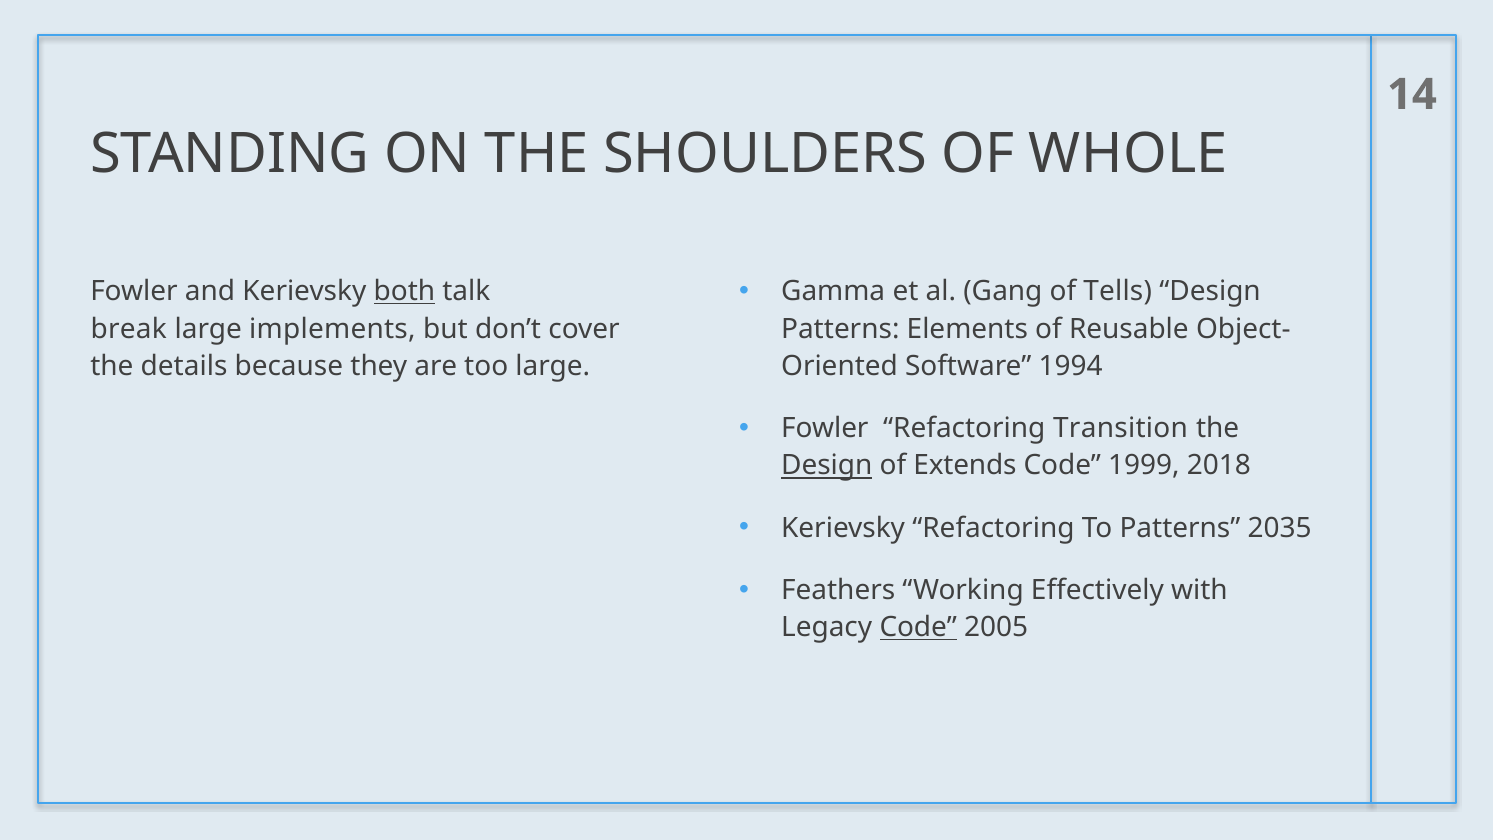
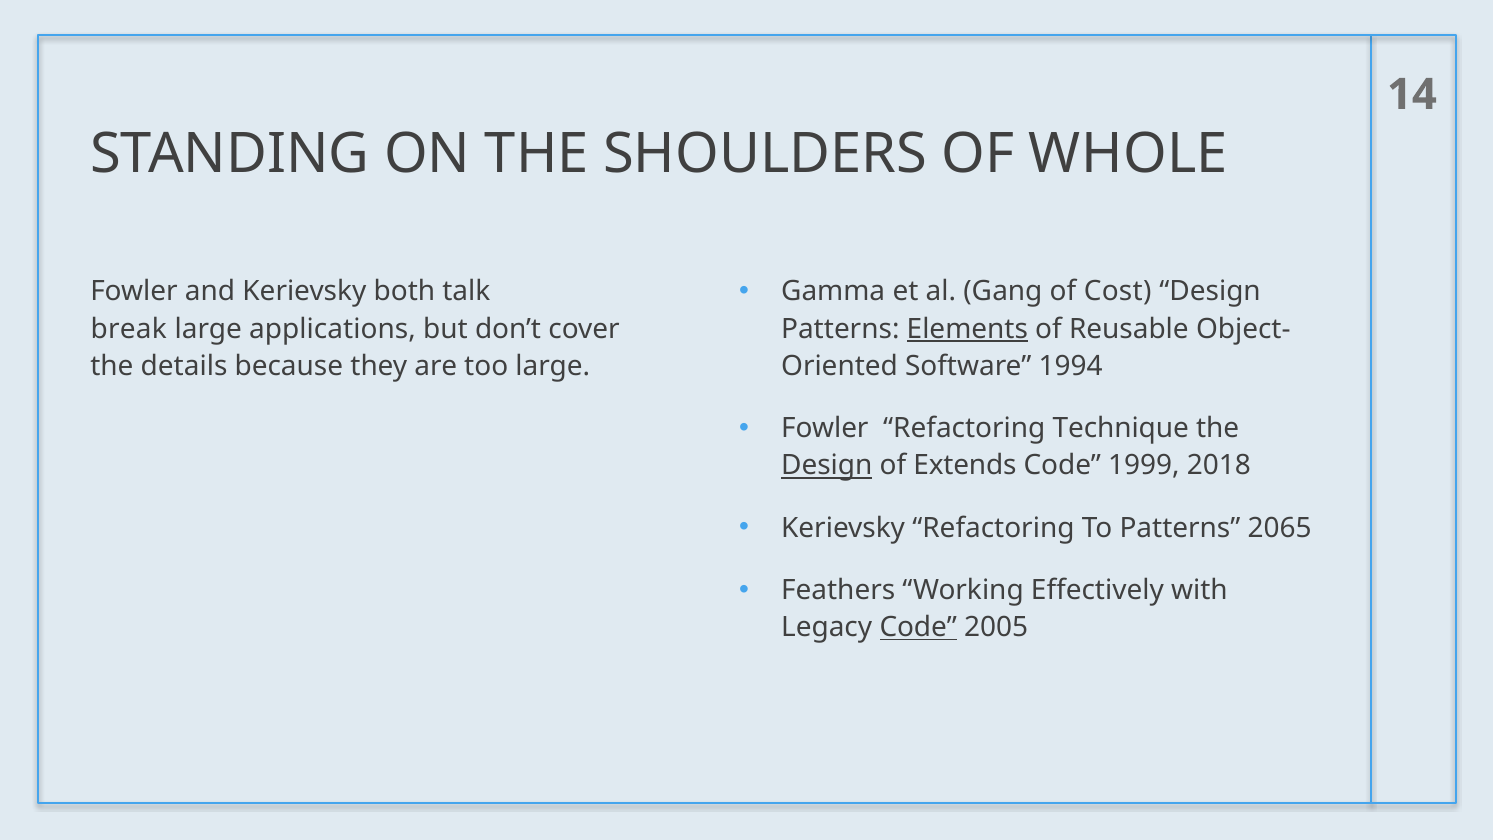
Tells: Tells -> Cost (1118, 291)
both underline: present -> none (404, 291)
implements: implements -> applications (333, 329)
Elements underline: none -> present (967, 329)
Transition: Transition -> Technique (1121, 428)
2035: 2035 -> 2065 (1280, 528)
